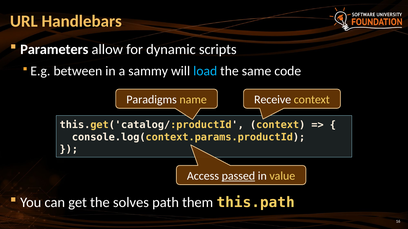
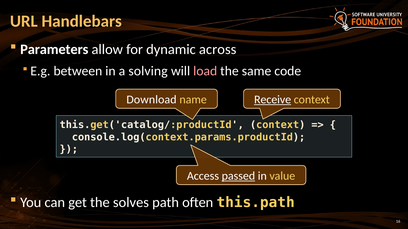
scripts: scripts -> across (218, 49)
sammy: sammy -> solving (148, 71)
load colour: light blue -> pink (205, 71)
Paradigms: Paradigms -> Download (151, 100)
Receive underline: none -> present (273, 100)
them: them -> often (198, 203)
